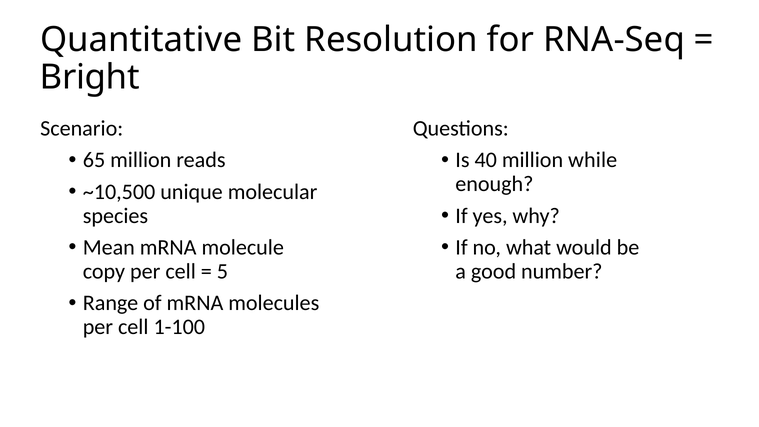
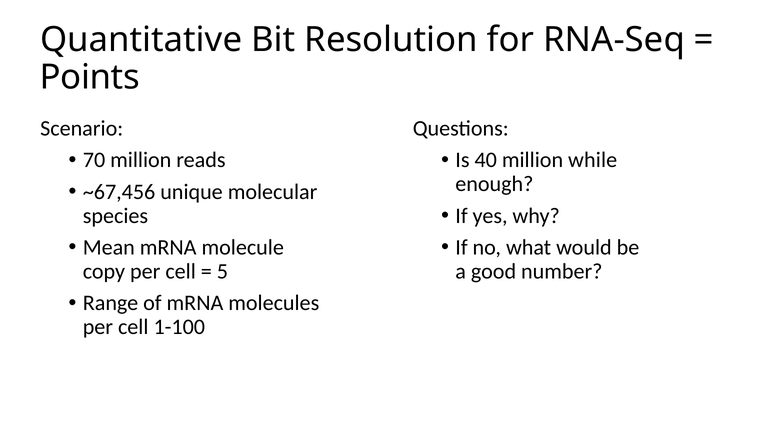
Bright: Bright -> Points (90, 77)
65: 65 -> 70 (94, 160)
~10,500: ~10,500 -> ~67,456 (119, 192)
